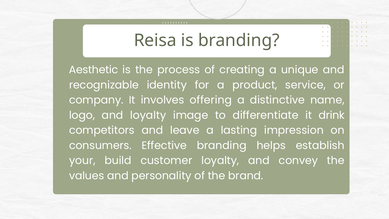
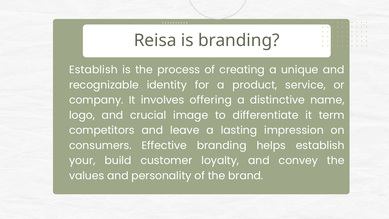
Aesthetic: Aesthetic -> Establish (93, 70)
and loyalty: loyalty -> crucial (148, 115)
drink: drink -> term (332, 115)
